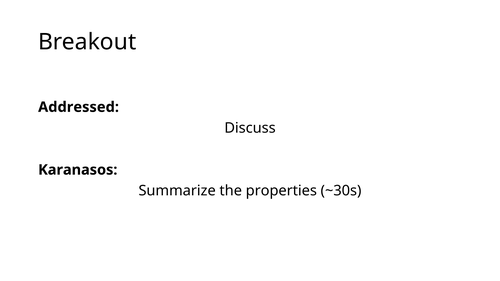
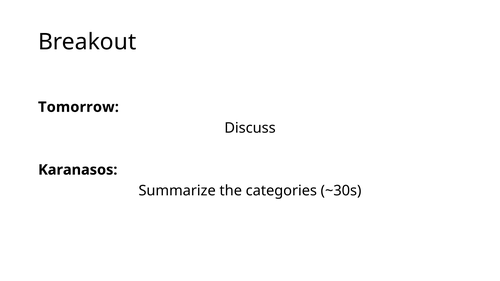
Addressed: Addressed -> Tomorrow (78, 107)
properties: properties -> categories (281, 191)
